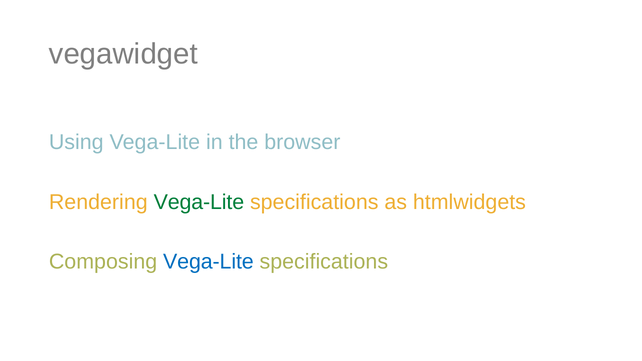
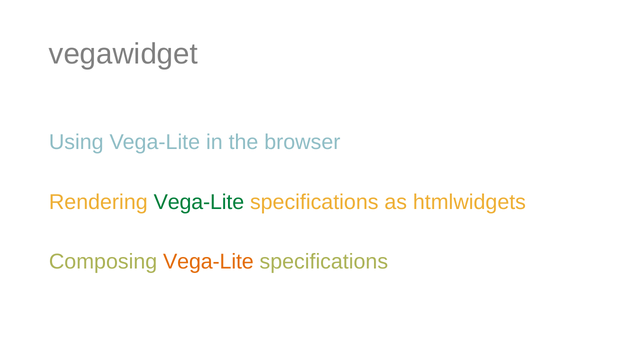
Vega-Lite colour: blue -> orange (208, 262)
